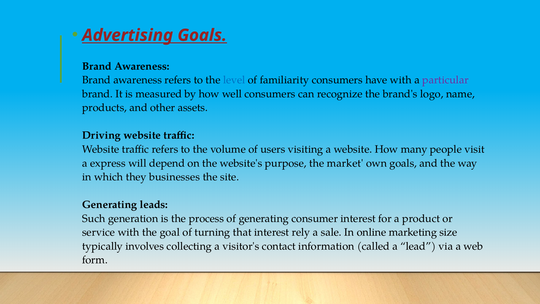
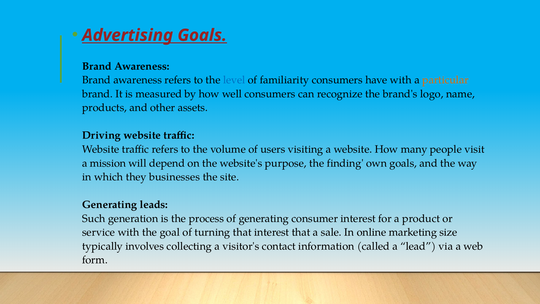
particular colour: purple -> orange (445, 80)
express: express -> mission (108, 163)
market: market -> finding (345, 163)
interest rely: rely -> that (301, 232)
